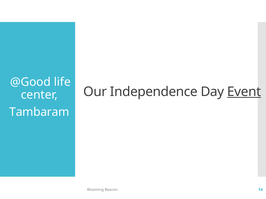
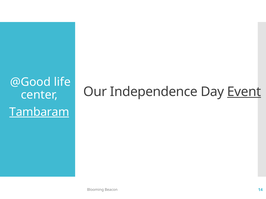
Tambaram underline: none -> present (39, 112)
